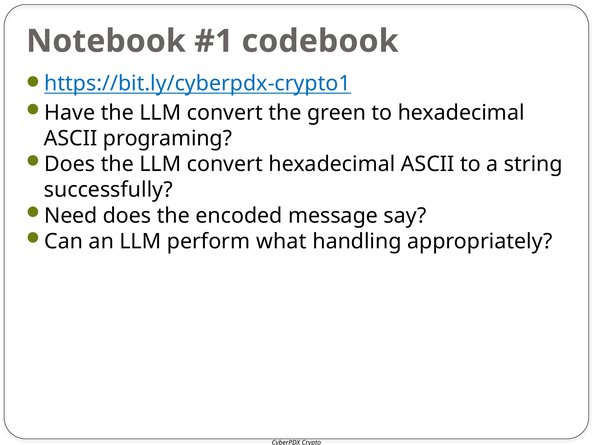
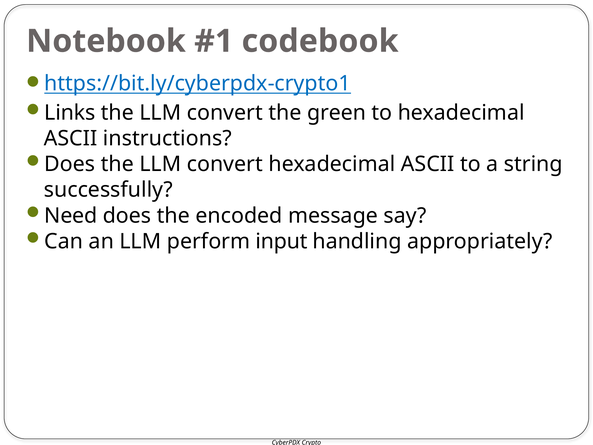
Have: Have -> Links (70, 113)
programing: programing -> instructions (167, 138)
what: what -> input (281, 241)
